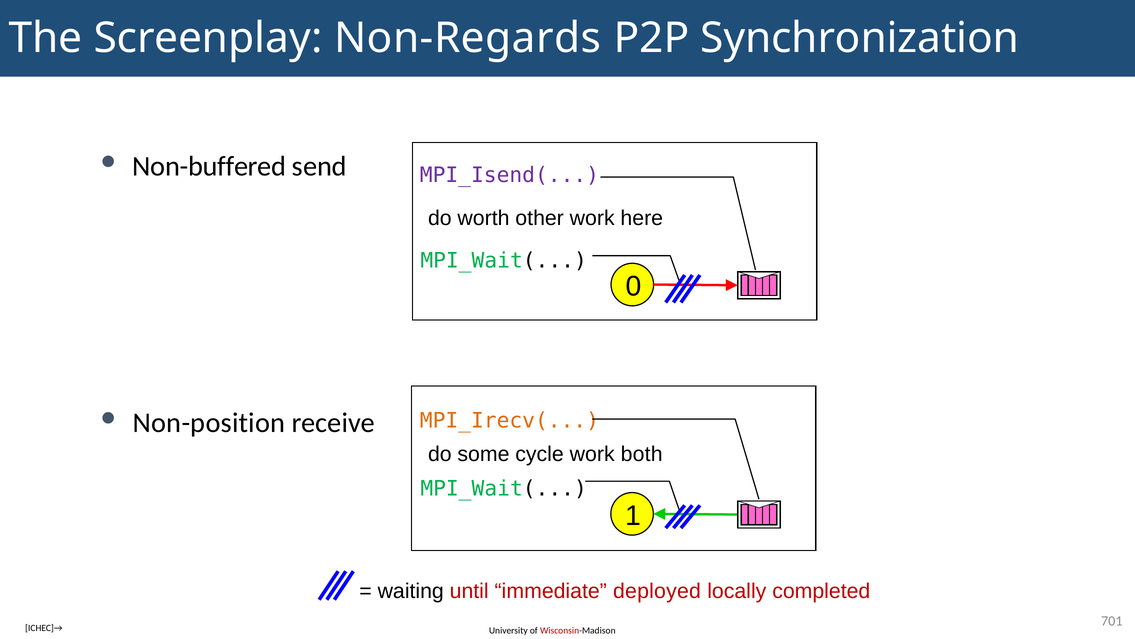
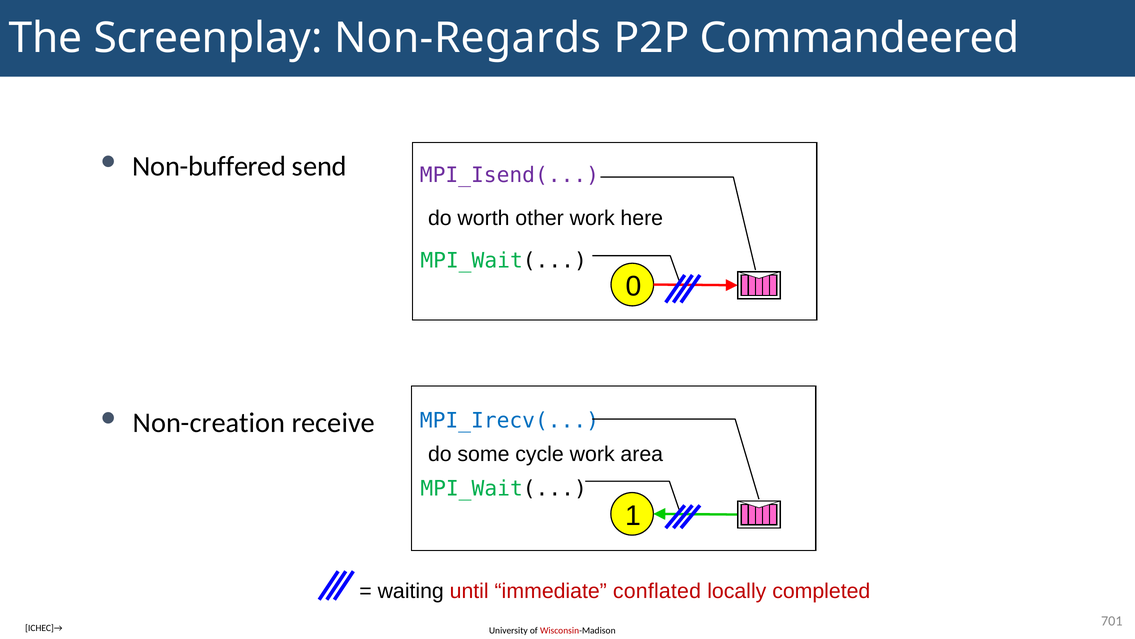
Synchronization: Synchronization -> Commandeered (860, 38)
MPI_Irecv( colour: orange -> blue (509, 420)
Non-position: Non-position -> Non-creation (209, 422)
both: both -> area (642, 454)
deployed: deployed -> conflated (657, 591)
